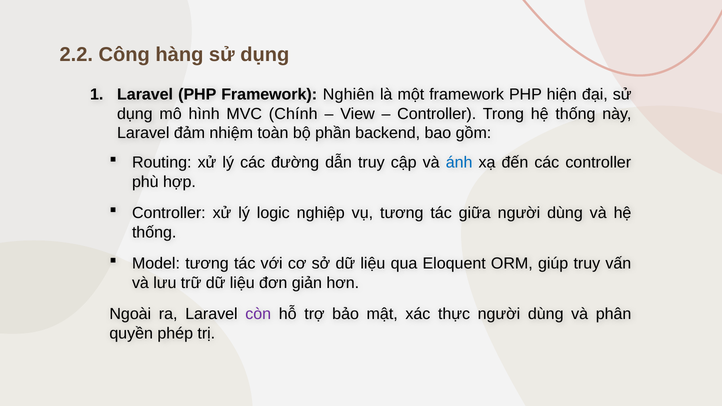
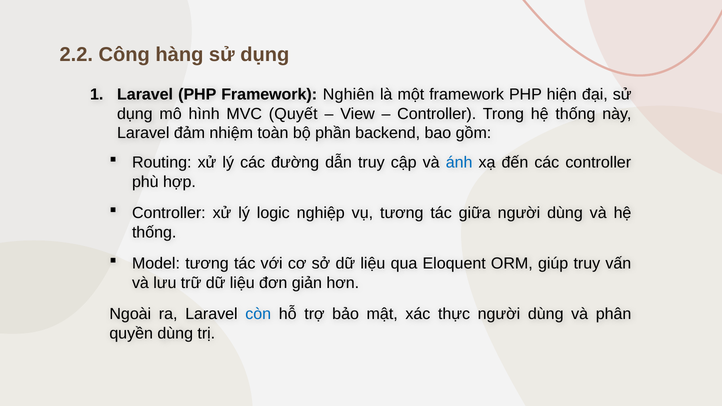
Chính: Chính -> Quyết (293, 114)
còn colour: purple -> blue (258, 314)
quyền phép: phép -> dùng (175, 333)
